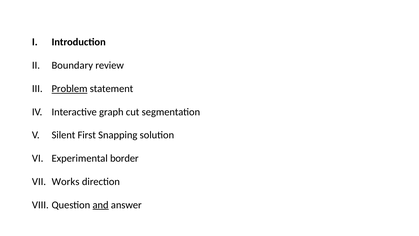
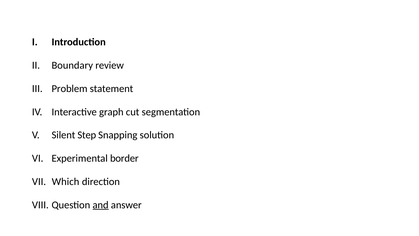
Problem underline: present -> none (70, 89)
First: First -> Step (87, 135)
Works: Works -> Which (66, 181)
